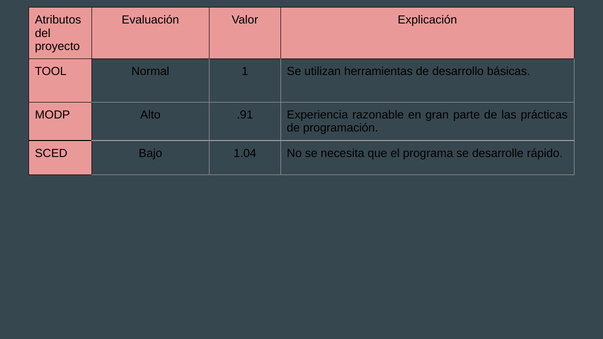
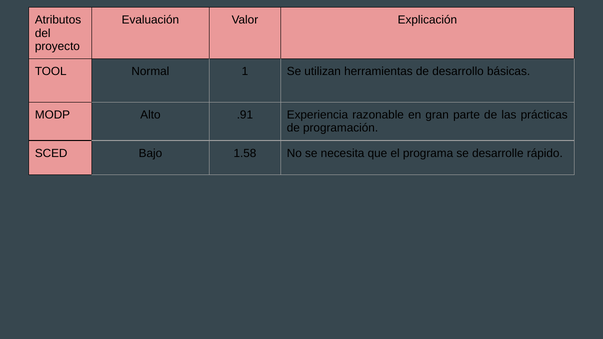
1.04: 1.04 -> 1.58 (245, 153)
